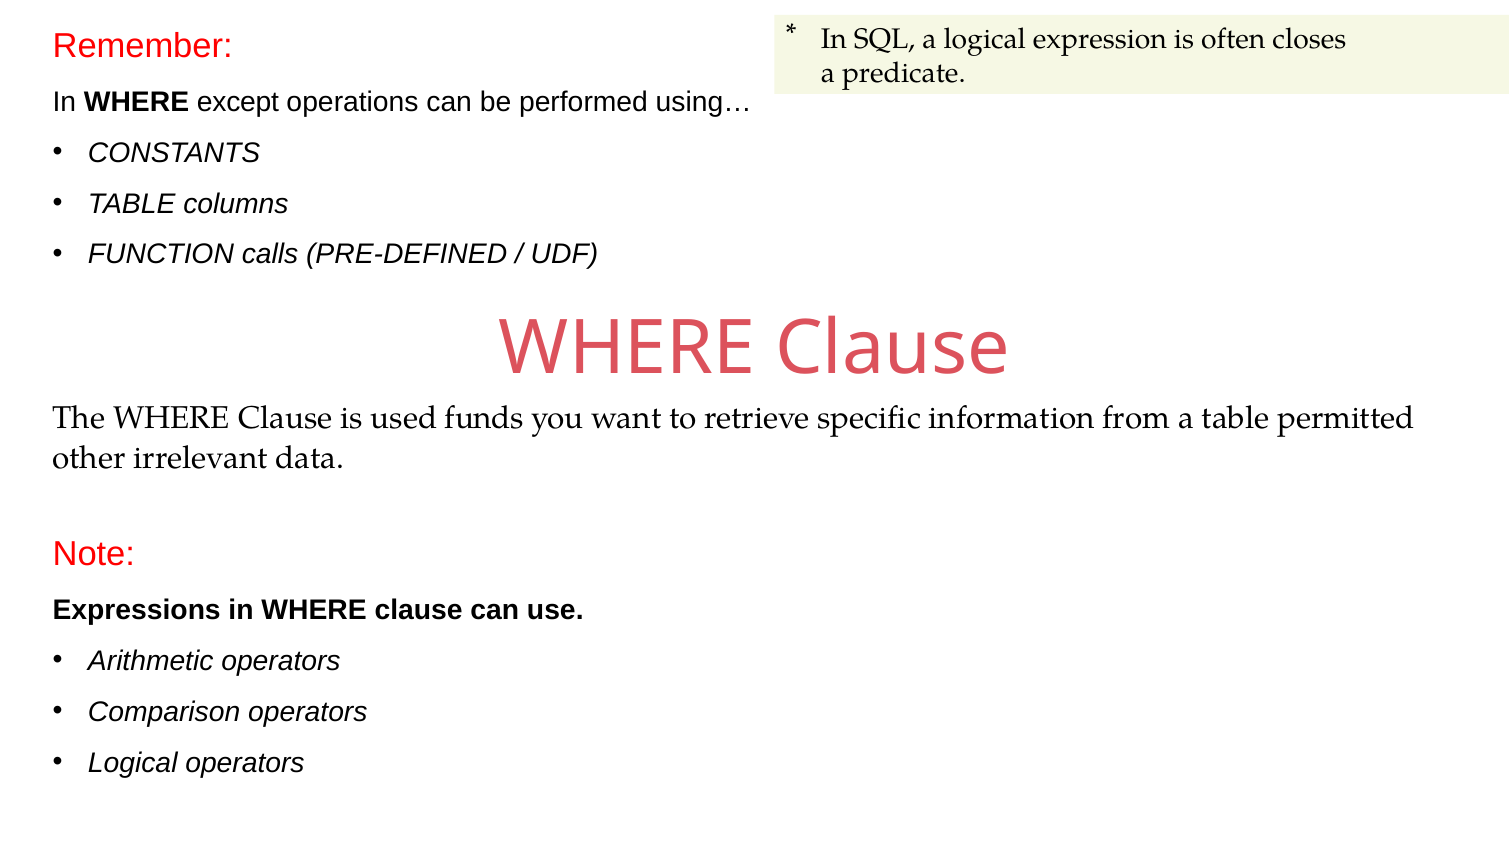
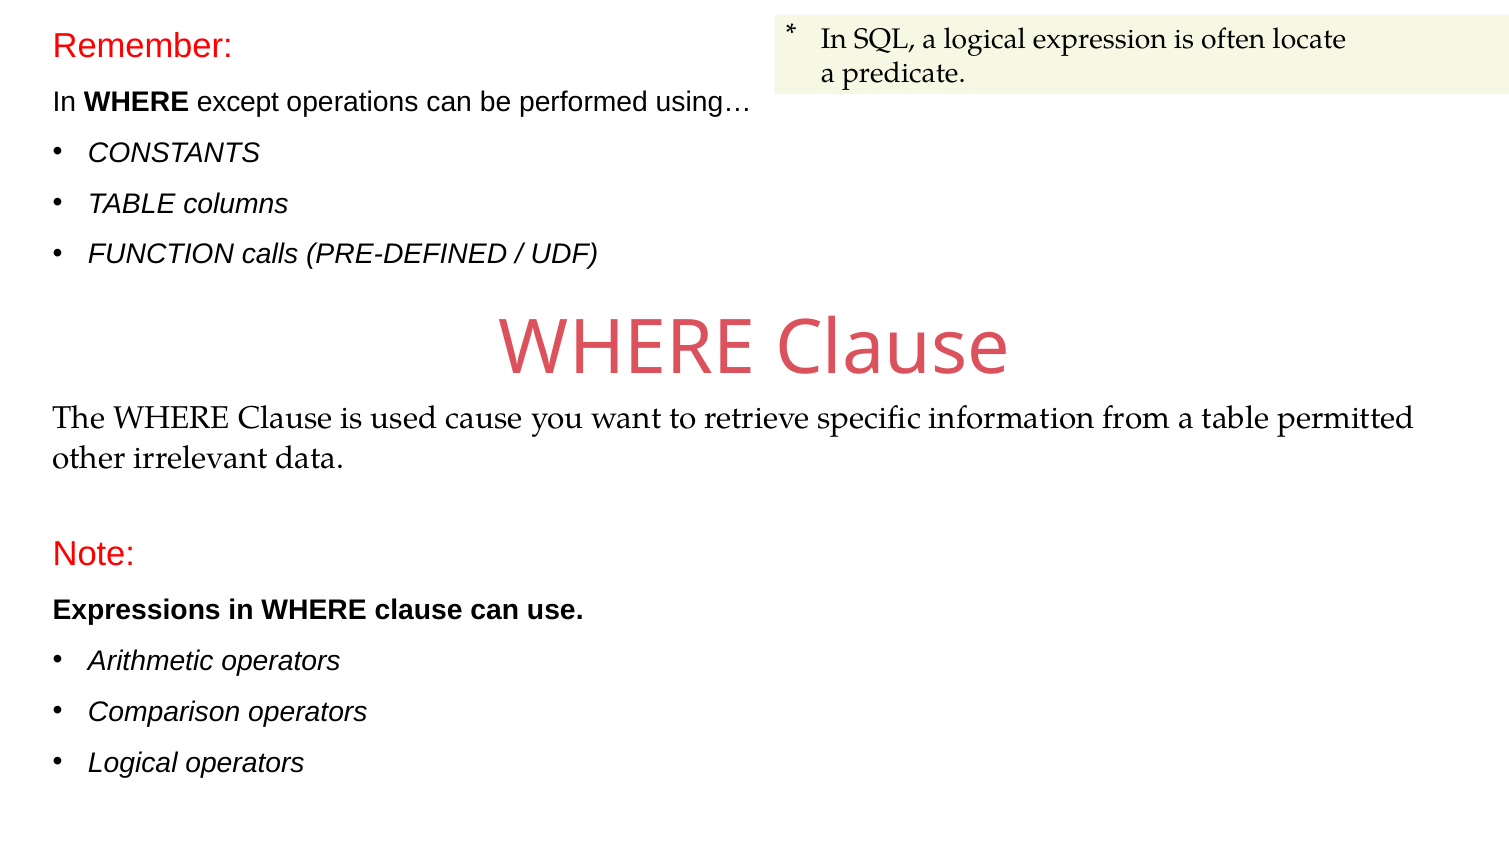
closes: closes -> locate (1309, 39)
funds: funds -> cause (484, 418)
